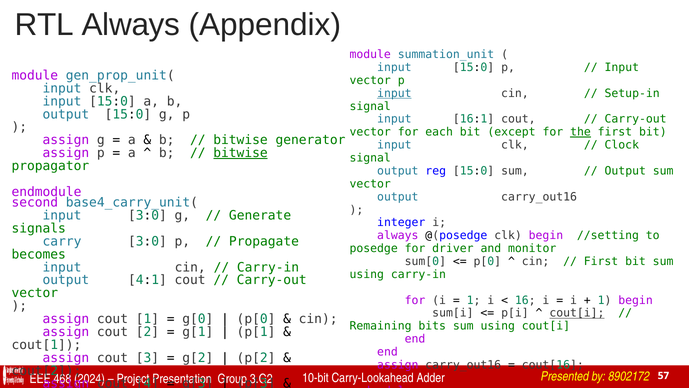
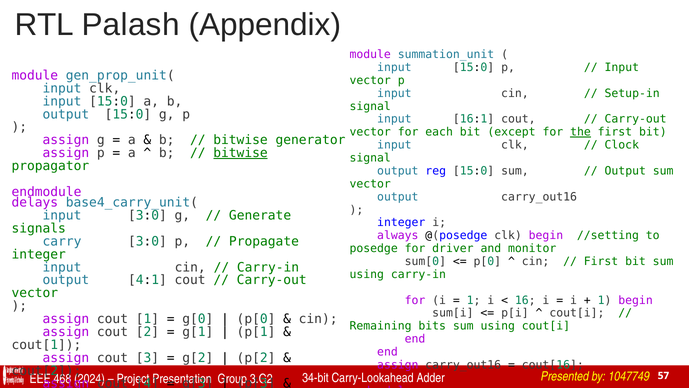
RTL Always: Always -> Palash (131, 25)
input underline: present -> none (394, 93)
second: second -> delays (35, 202)
becomes: becomes -> integer (39, 254)
cout[i underline: present -> none (577, 313)
10-bit: 10-bit -> 34-bit (315, 378)
8902172: 8902172 -> 1047749 (629, 376)
